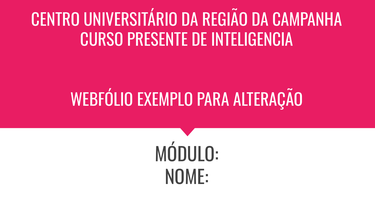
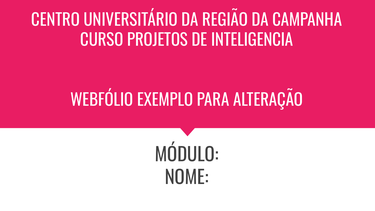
PRESENTE: PRESENTE -> PROJETOS (157, 40)
